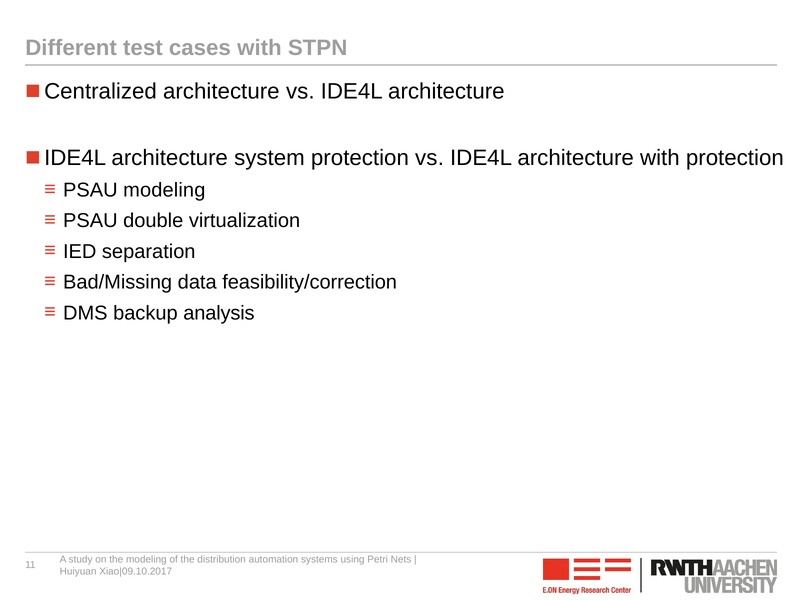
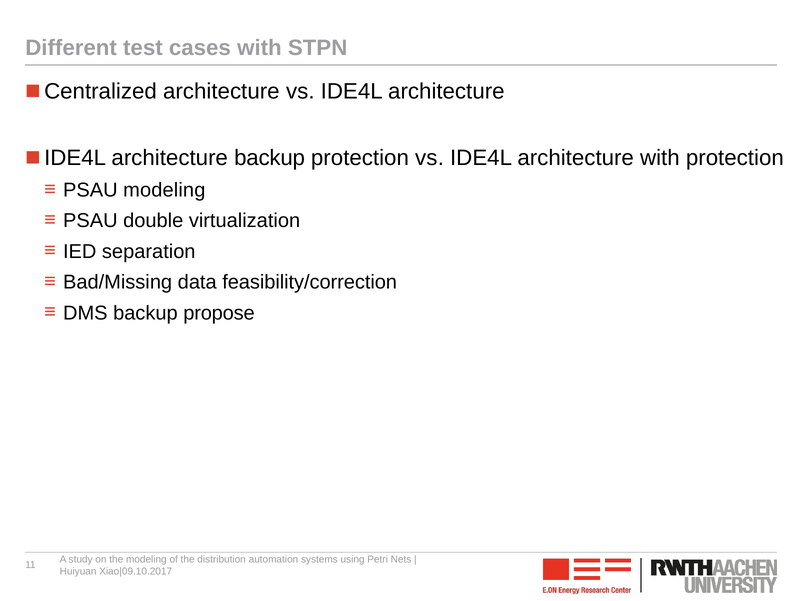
architecture system: system -> backup (270, 158)
analysis: analysis -> propose (219, 313)
